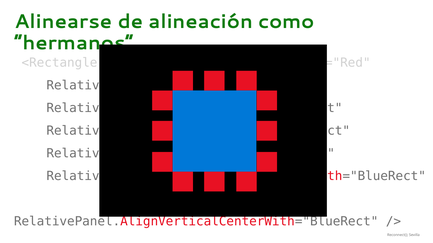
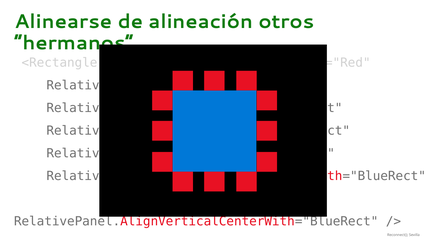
como: como -> otros (286, 22)
